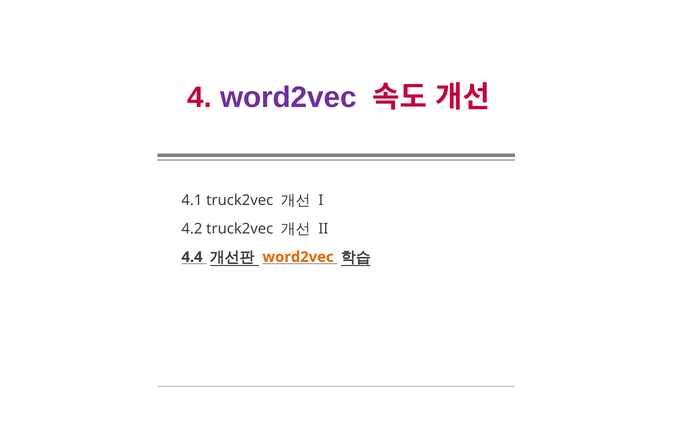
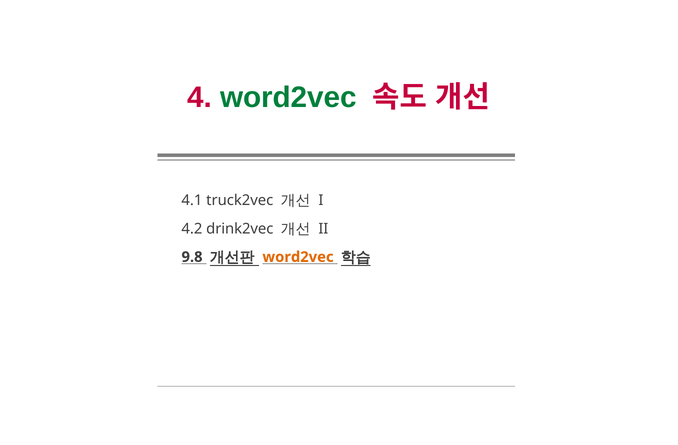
word2vec colour: purple -> green (289, 97)
4.2 truck2vec: truck2vec -> drink2vec (240, 229)
4.4: 4.4 -> 9.8 (192, 257)
